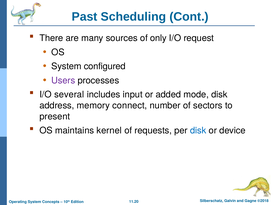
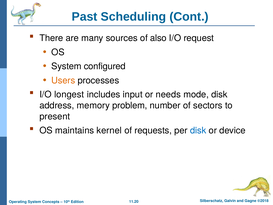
only: only -> also (158, 38)
Users colour: purple -> orange (63, 80)
several: several -> longest (69, 94)
added: added -> needs (168, 94)
connect: connect -> problem (130, 105)
